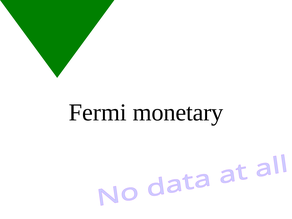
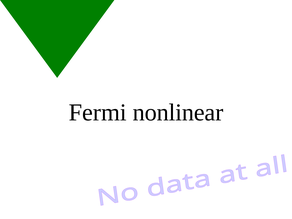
monetary: monetary -> nonlinear (178, 112)
